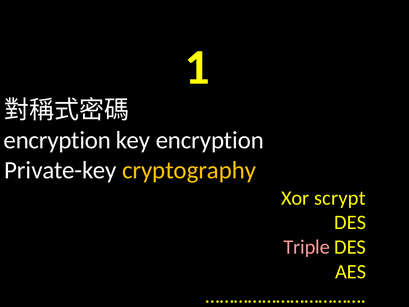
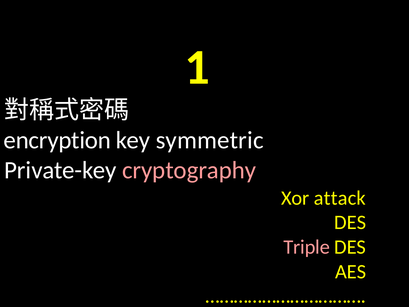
key encryption: encryption -> symmetric (210, 140)
cryptography colour: yellow -> pink (189, 170)
scrypt: scrypt -> attack (340, 198)
